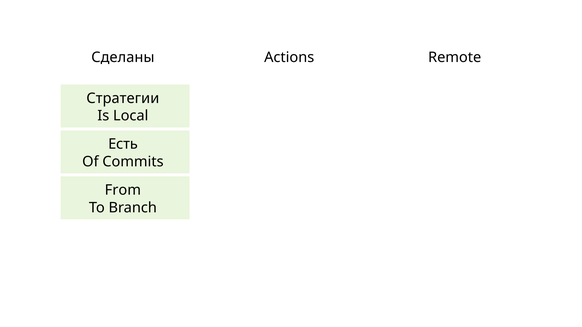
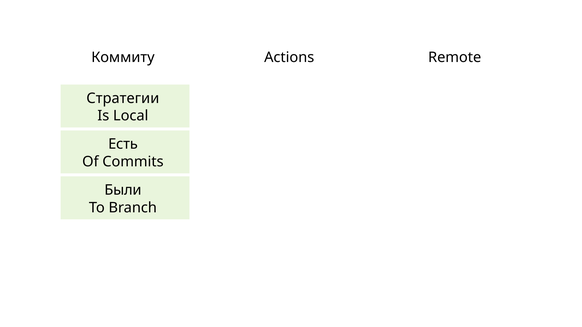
Сделаны: Сделаны -> Коммиту (123, 58)
From: From -> Были (123, 190)
